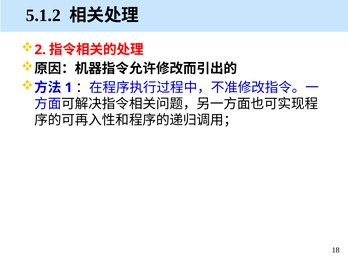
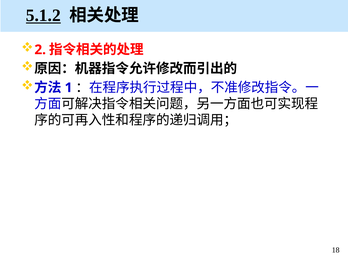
5.1.2 underline: none -> present (43, 15)
